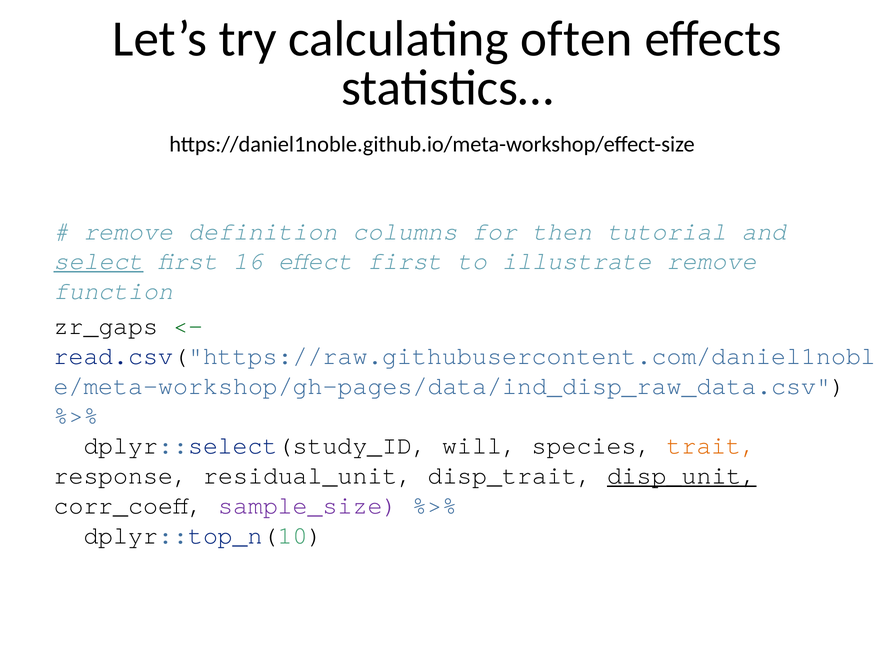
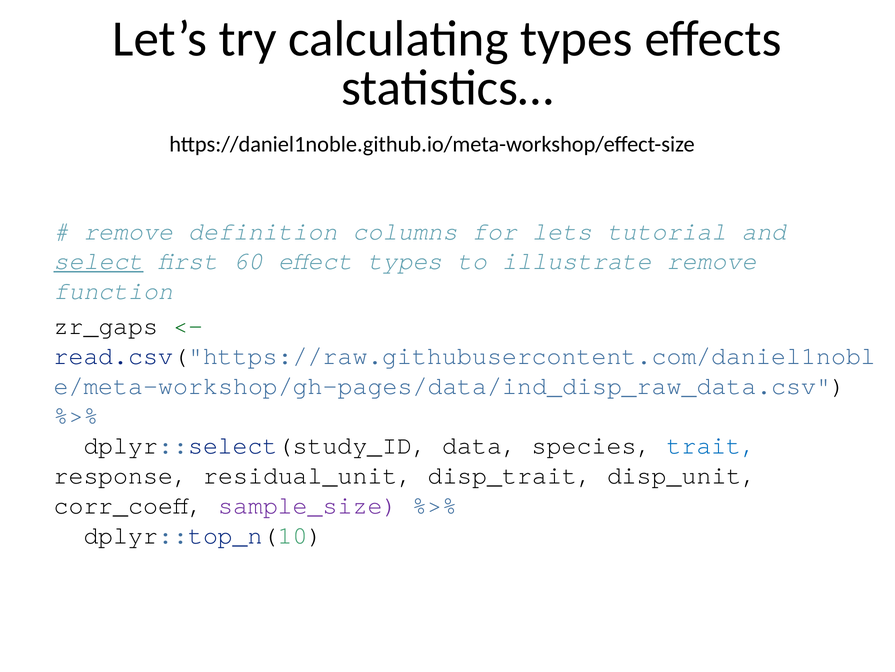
calculating often: often -> types (576, 39)
then: then -> lets (562, 231)
16: 16 -> 60 (248, 261)
effect first: first -> types (405, 261)
will: will -> data (480, 445)
trait colour: orange -> blue (711, 445)
disp_unit underline: present -> none (682, 475)
